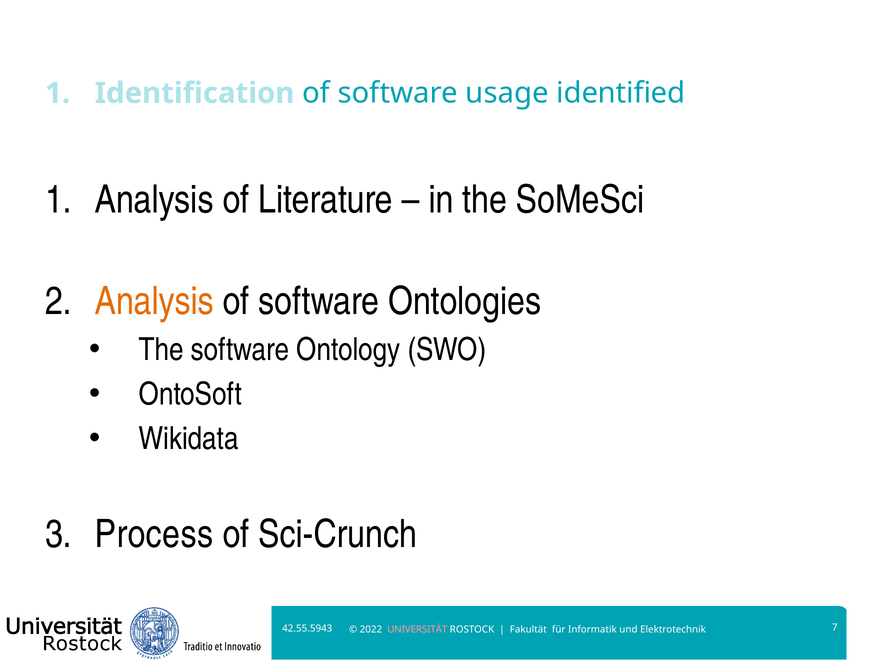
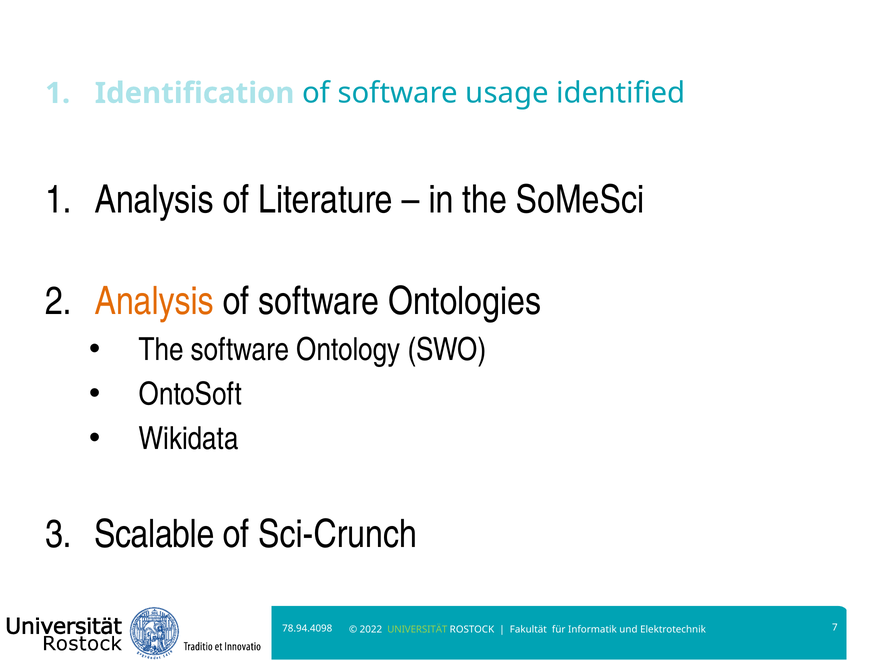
Process: Process -> Scalable (154, 535)
42.55.5943: 42.55.5943 -> 78.94.4098 (307, 629)
UNIVERSITÄT colour: pink -> light green (417, 630)
